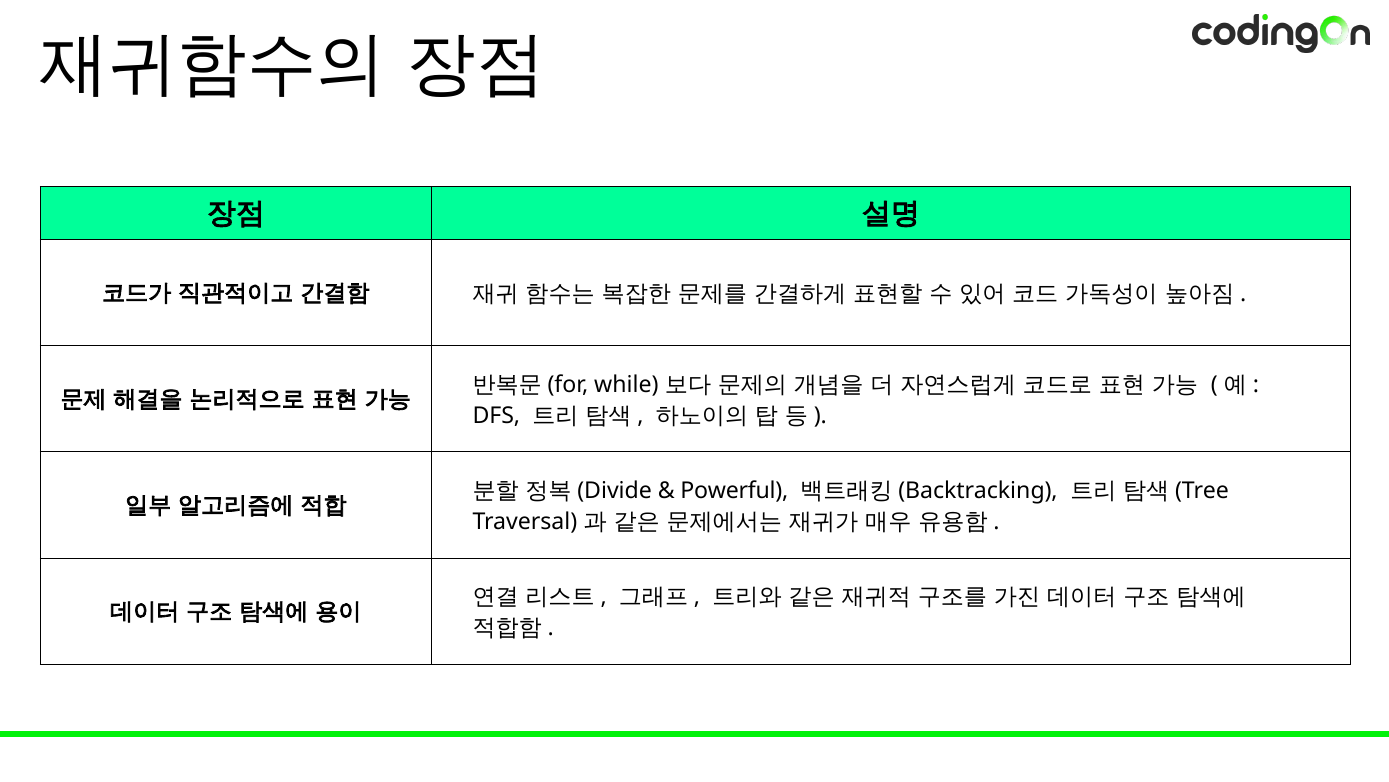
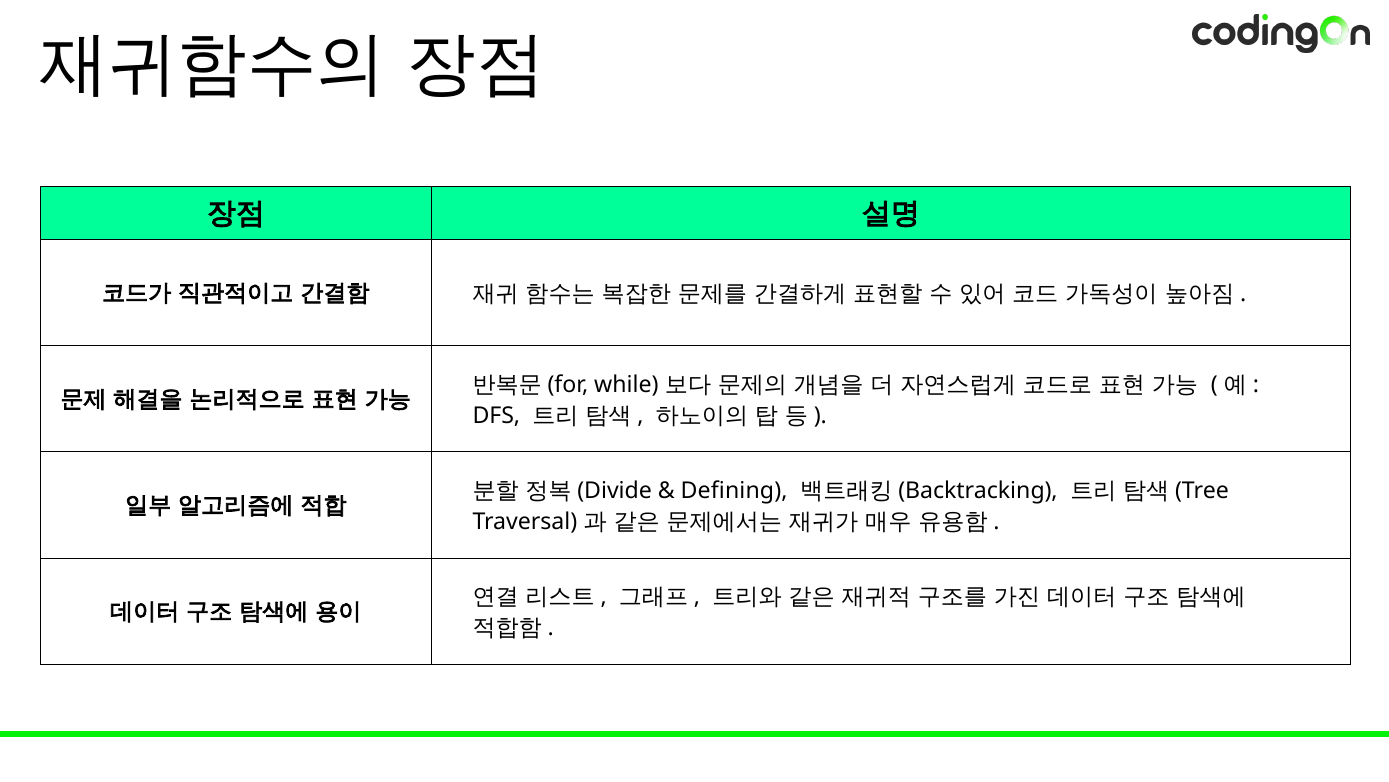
Powerful: Powerful -> Defining (734, 490)
